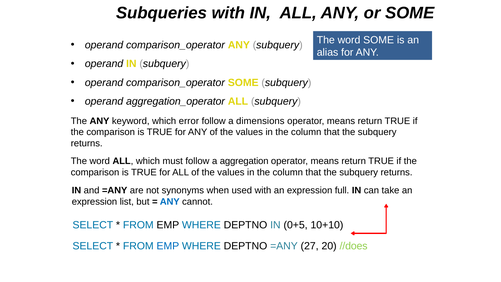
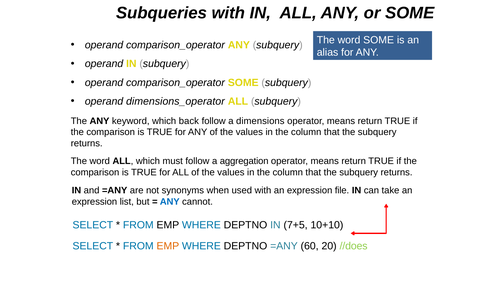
aggregation_operator: aggregation_operator -> dimensions_operator (175, 101)
error: error -> back (189, 121)
full: full -> file (342, 190)
0+5: 0+5 -> 7+5 (296, 225)
EMP colour: blue -> orange (168, 246)
27: 27 -> 60 (310, 246)
